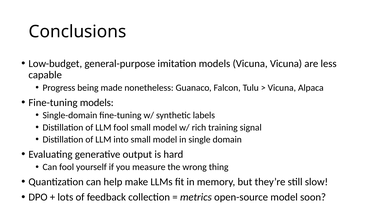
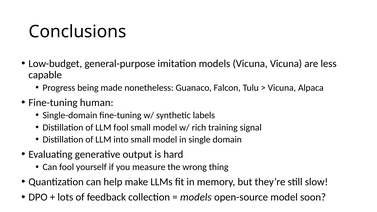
Fine-tuning models: models -> human (97, 103)
metrics: metrics -> models (196, 197)
